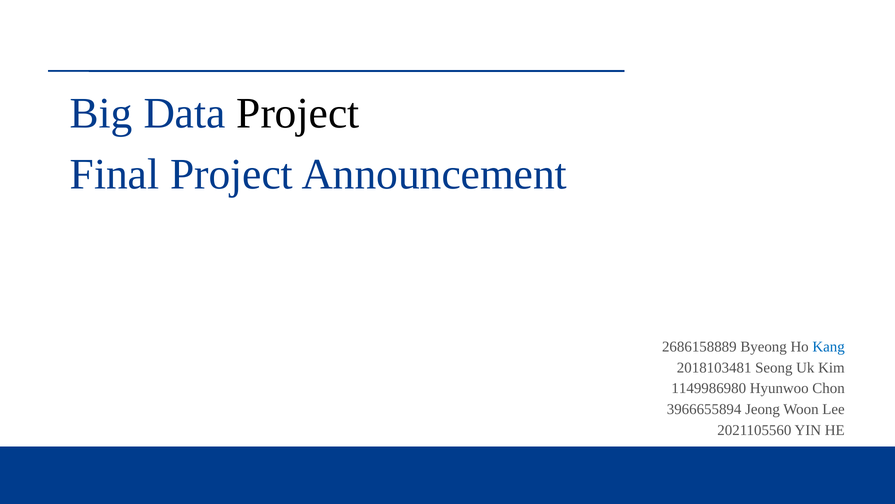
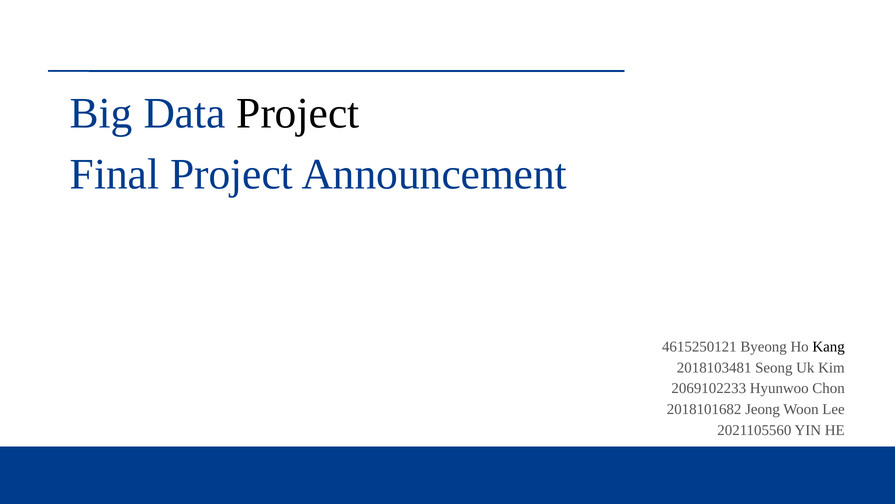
2686158889: 2686158889 -> 4615250121 (699, 346)
Kang colour: blue -> black (829, 346)
1149986980: 1149986980 -> 2069102233 (709, 388)
3966655894: 3966655894 -> 2018101682 (704, 409)
